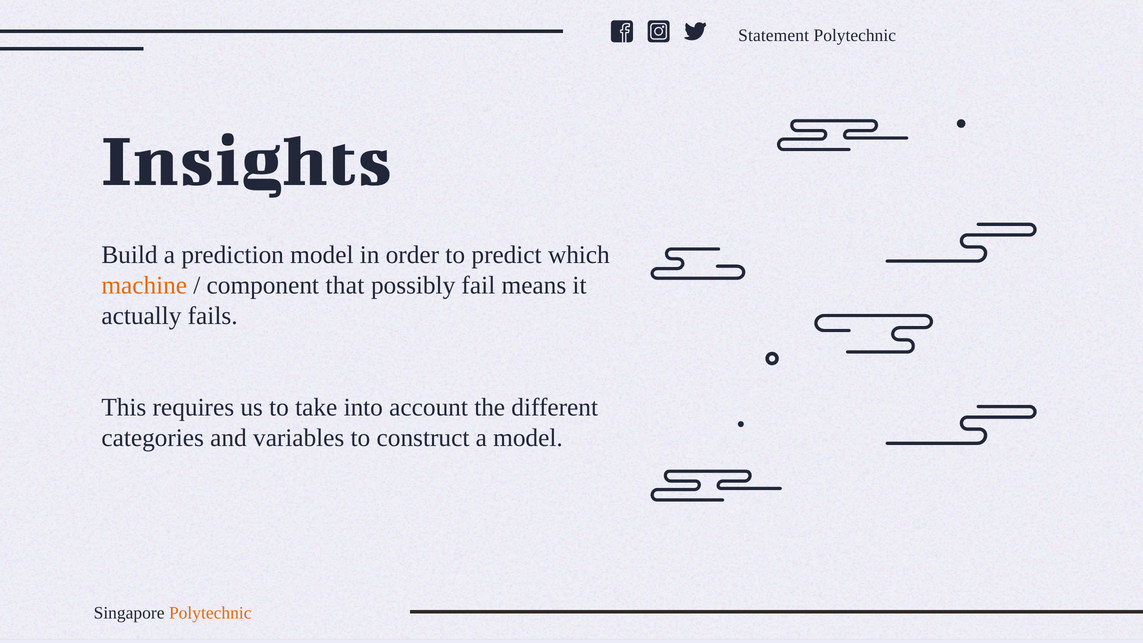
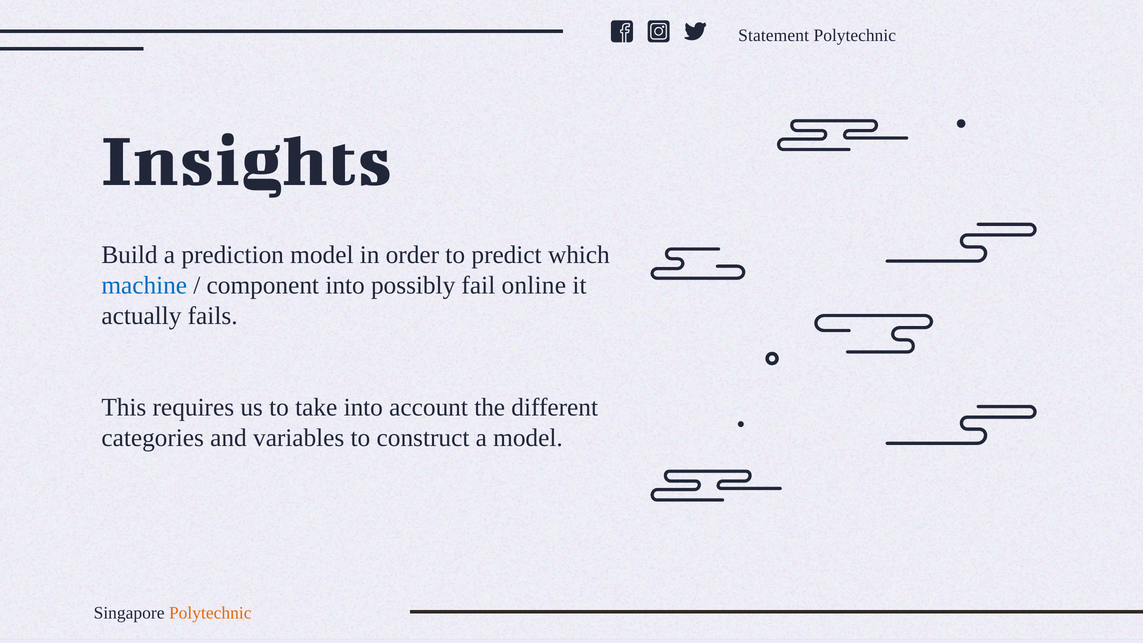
machine colour: orange -> blue (144, 286)
component that: that -> into (345, 286)
means: means -> online (534, 286)
